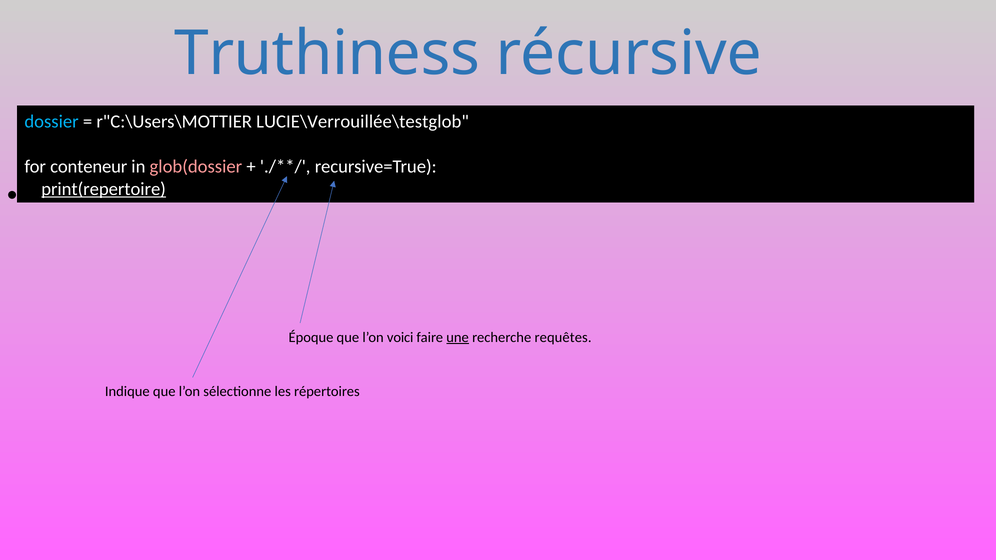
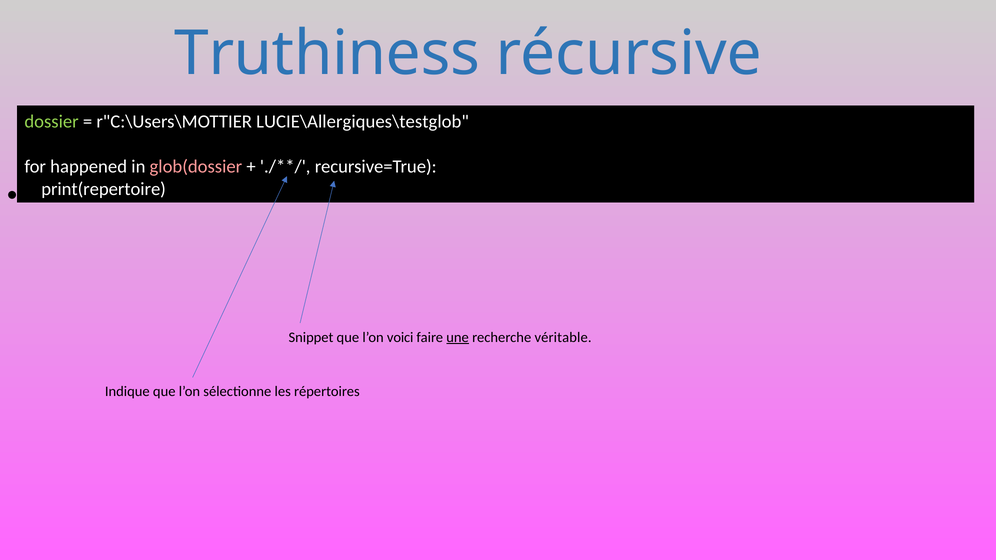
dossier colour: light blue -> light green (52, 122)
LUCIE\Verrouillée\testglob: LUCIE\Verrouillée\testglob -> LUCIE\Allergiques\testglob (363, 122)
conteneur: conteneur -> happened (89, 167)
print(repertoire underline: present -> none (104, 189)
Époque: Époque -> Snippet (311, 337)
requêtes: requêtes -> véritable (563, 337)
